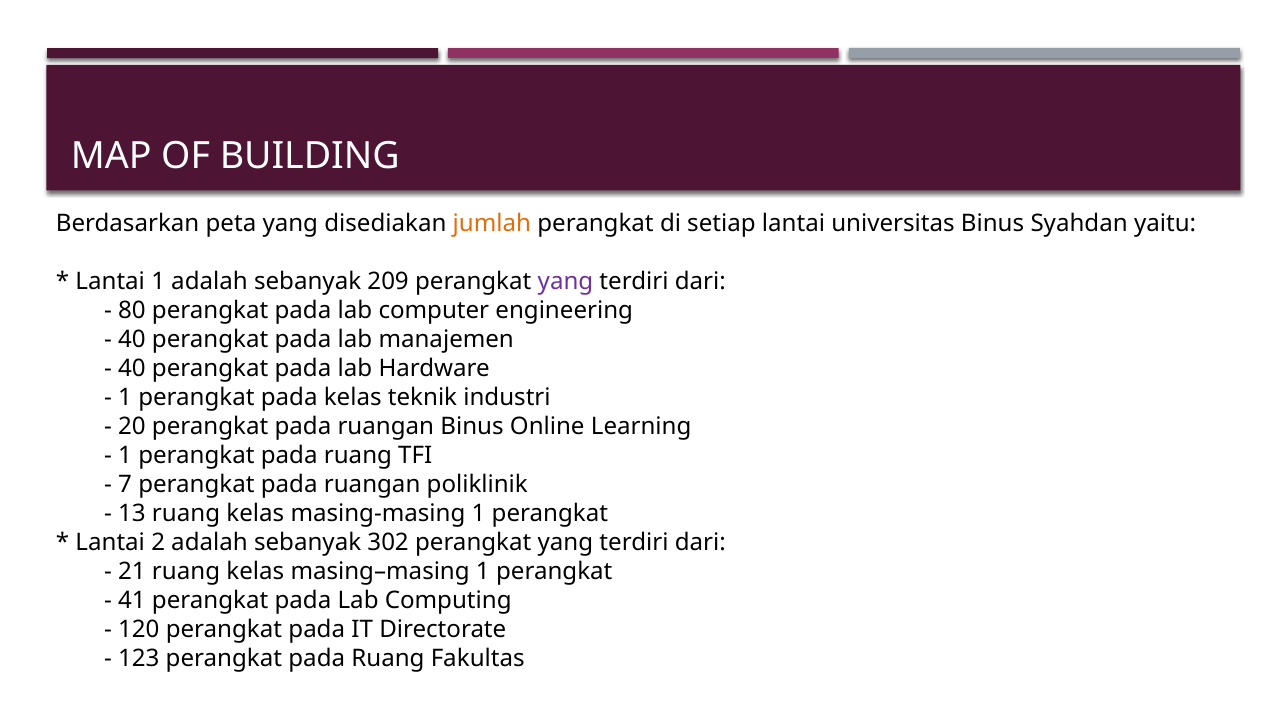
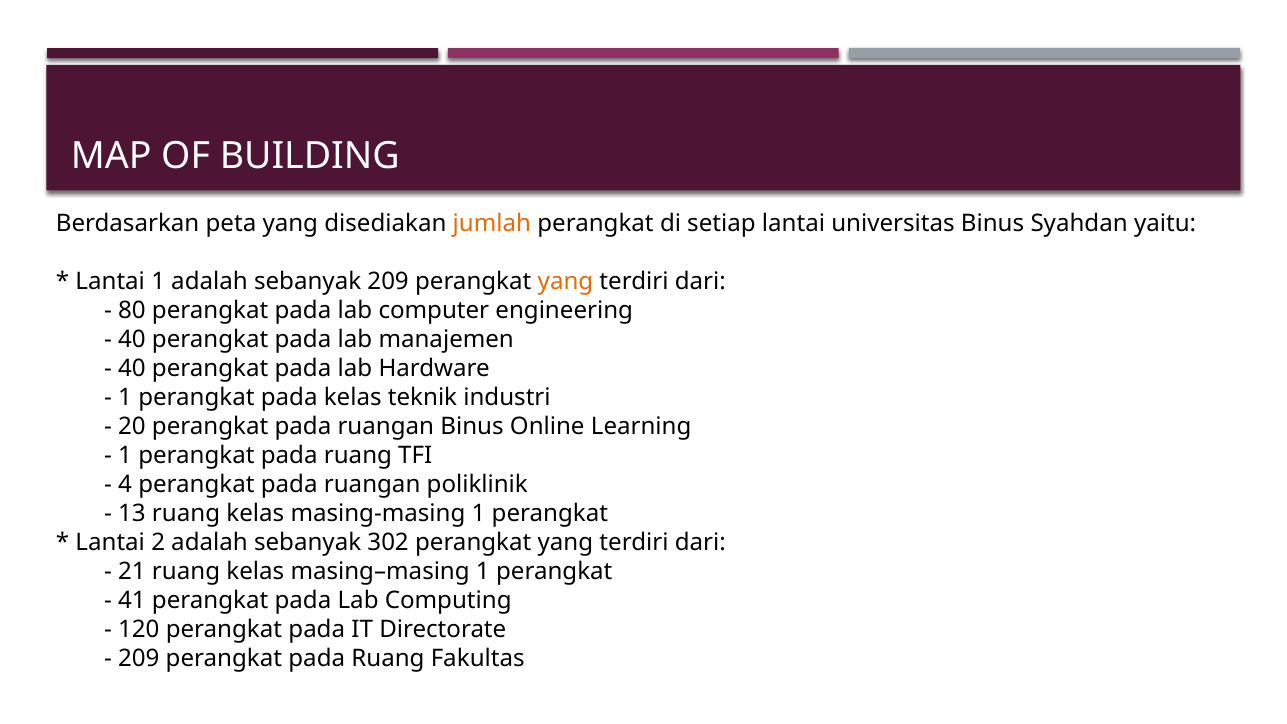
yang colour: purple -> orange (565, 282)
7: 7 -> 4 (125, 484)
123: 123 -> 209 (139, 658)
